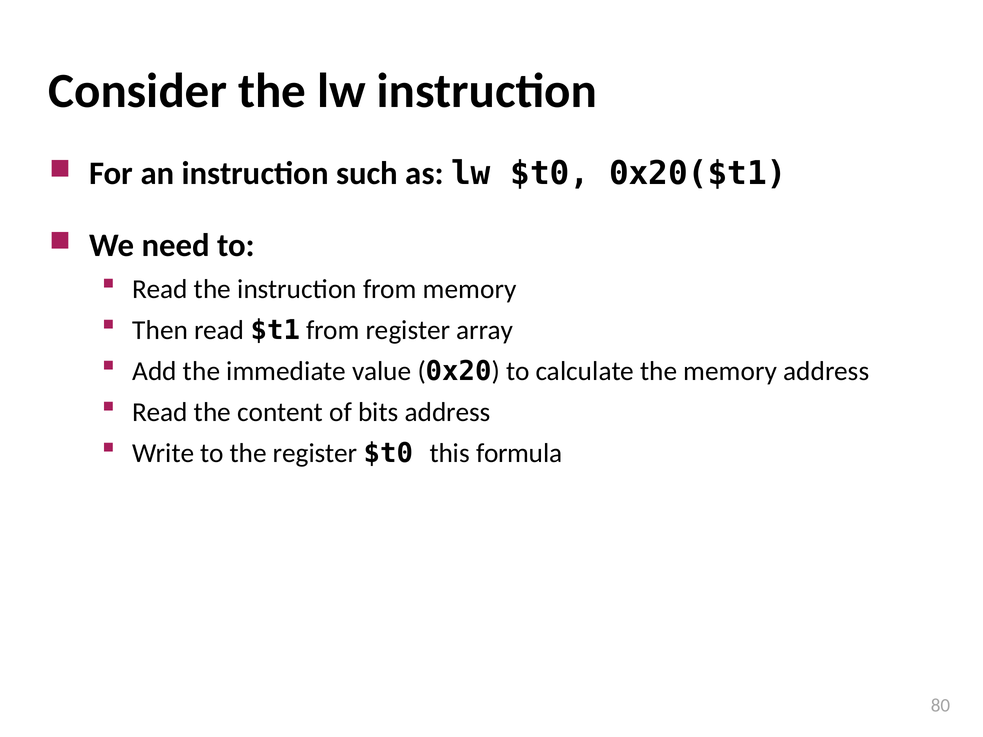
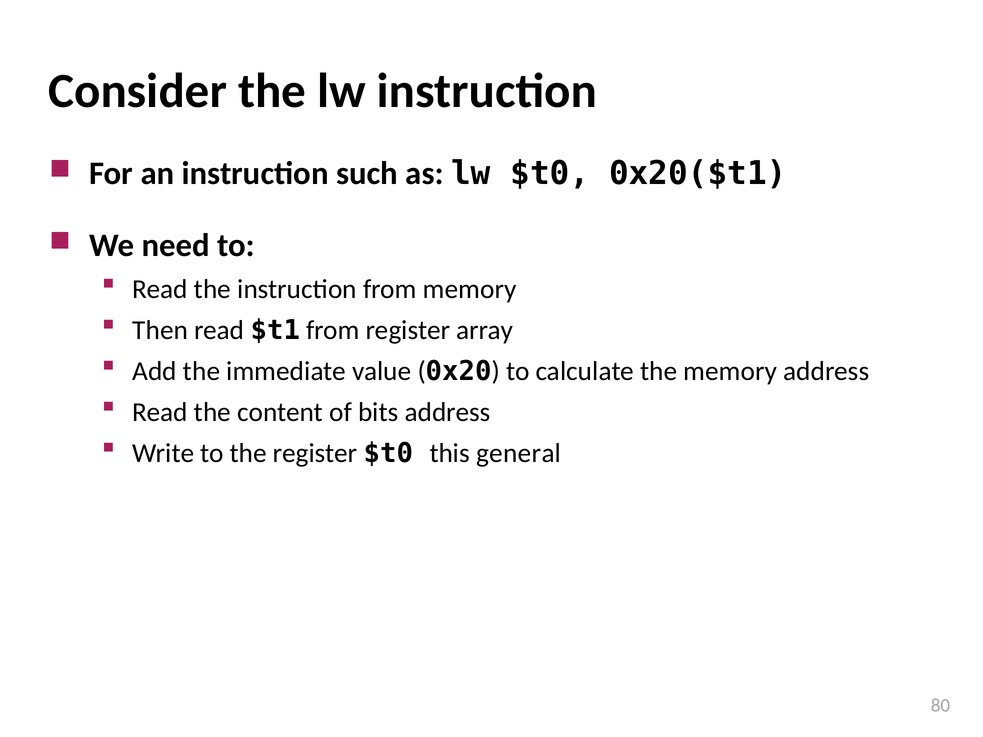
formula: formula -> general (519, 453)
